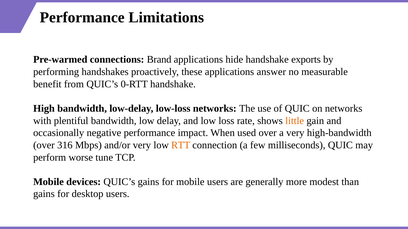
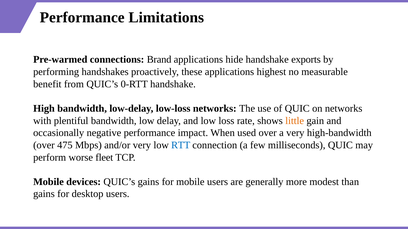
answer: answer -> highest (271, 72)
316: 316 -> 475 (65, 145)
RTT colour: orange -> blue (181, 145)
tune: tune -> fleet (104, 158)
